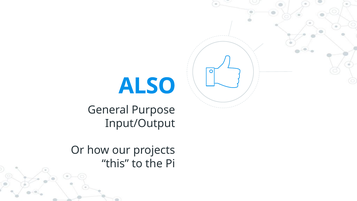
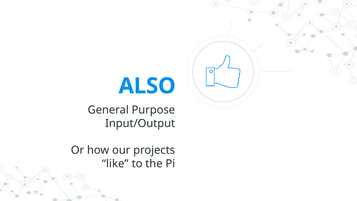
this: this -> like (115, 163)
